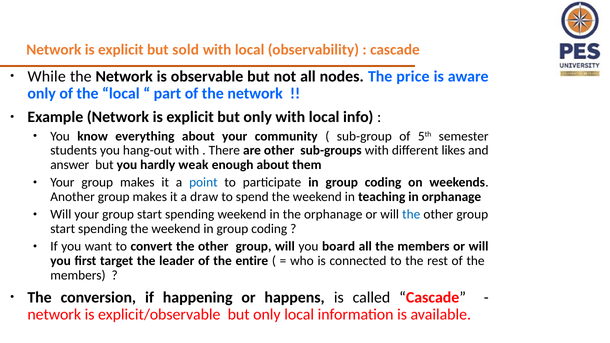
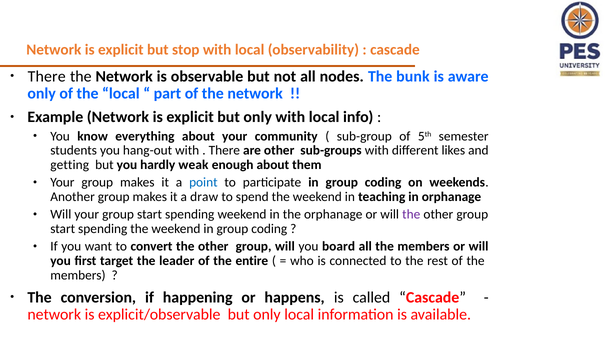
sold: sold -> stop (186, 50)
While: While -> There (47, 77)
price: price -> bunk (413, 77)
answer: answer -> getting (70, 165)
the colour: blue -> purple (411, 215)
